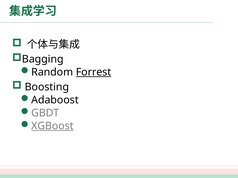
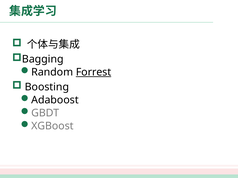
XGBoost underline: present -> none (52, 126)
